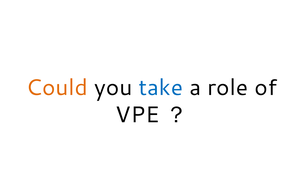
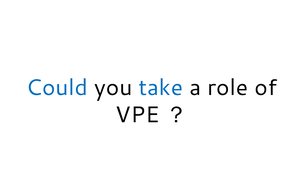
Could colour: orange -> blue (57, 88)
